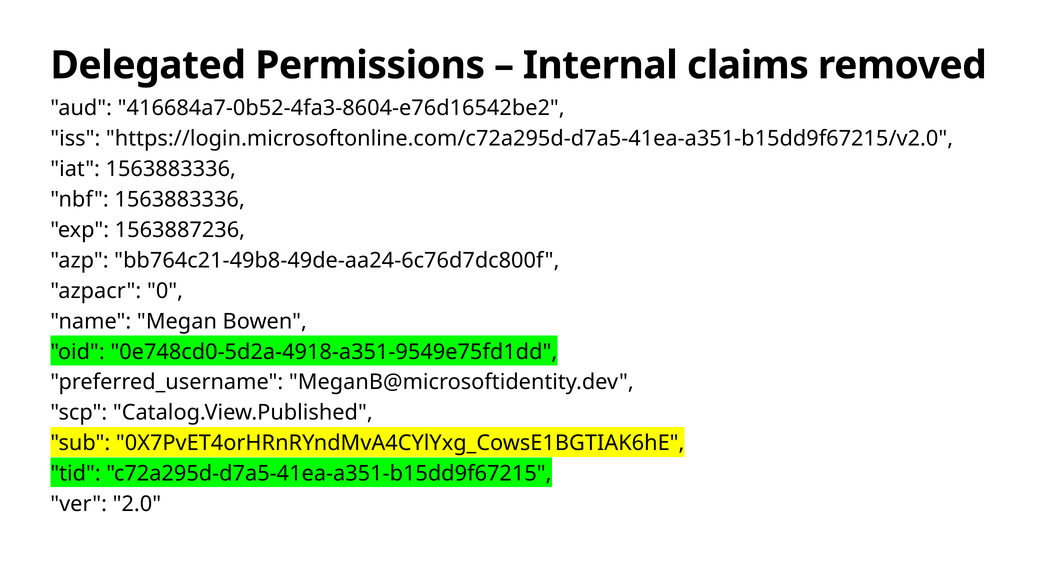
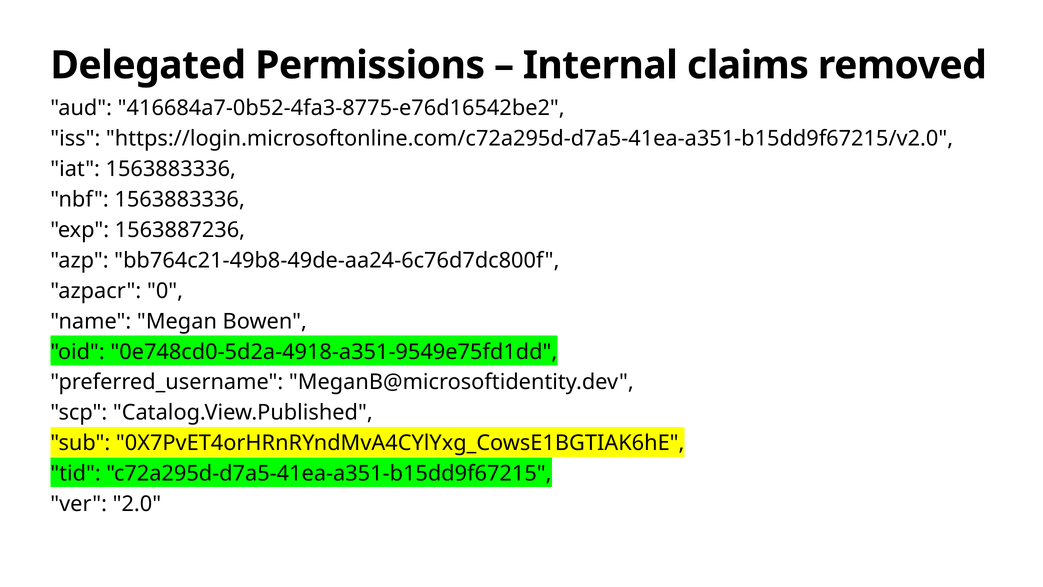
416684a7-0b52-4fa3-8604-e76d16542be2: 416684a7-0b52-4fa3-8604-e76d16542be2 -> 416684a7-0b52-4fa3-8775-e76d16542be2 (341, 108)
